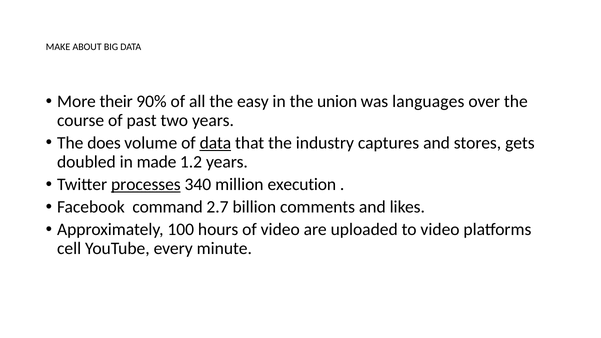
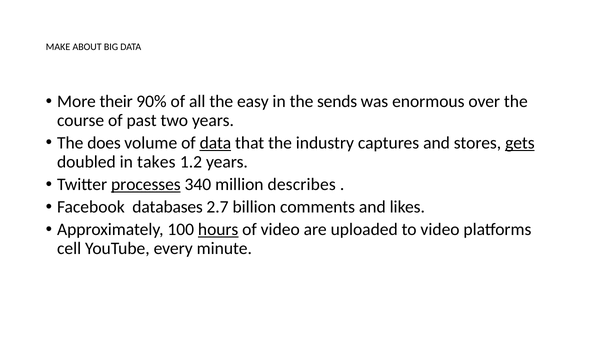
union: union -> sends (337, 102)
languages: languages -> enormous (428, 102)
gets underline: none -> present (520, 143)
made: made -> takes (156, 162)
execution: execution -> describes (302, 184)
command: command -> databases (168, 207)
hours underline: none -> present (218, 230)
